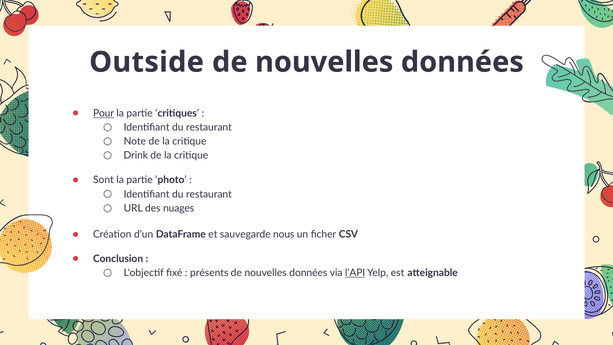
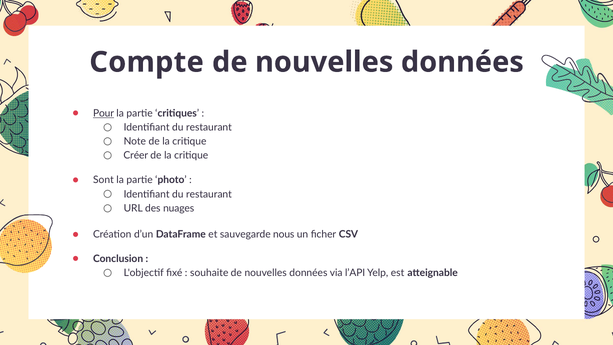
Outside: Outside -> Compte (147, 62)
Drink: Drink -> Créer (136, 155)
présents: présents -> souhaite (209, 273)
l’API underline: present -> none (355, 273)
